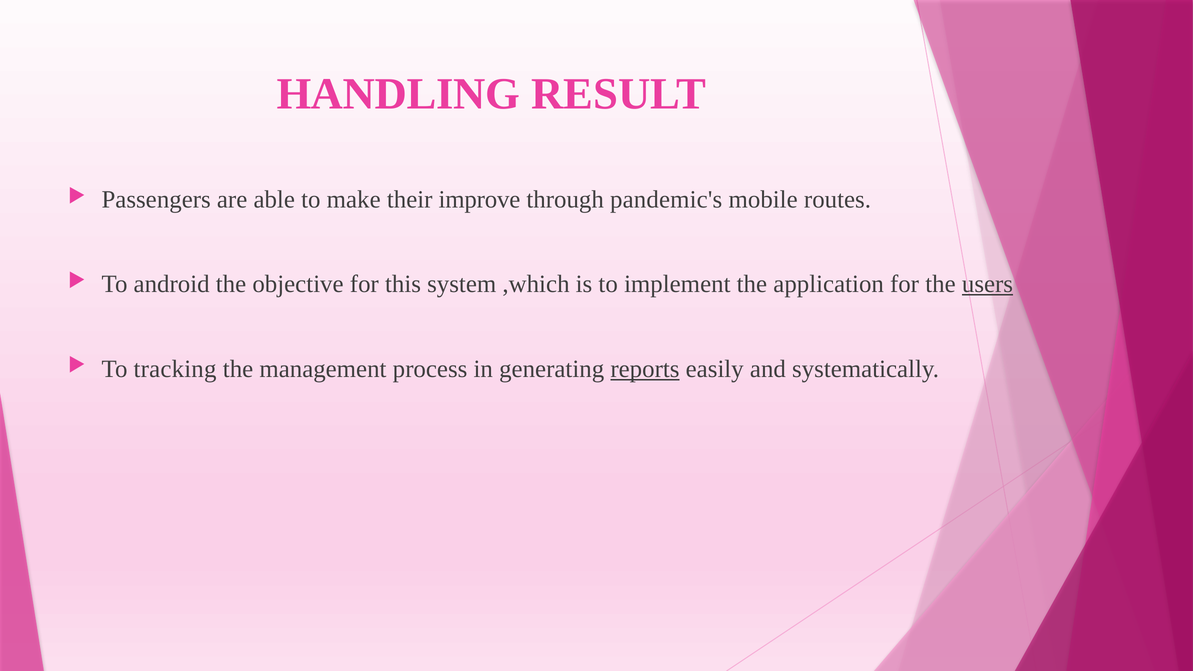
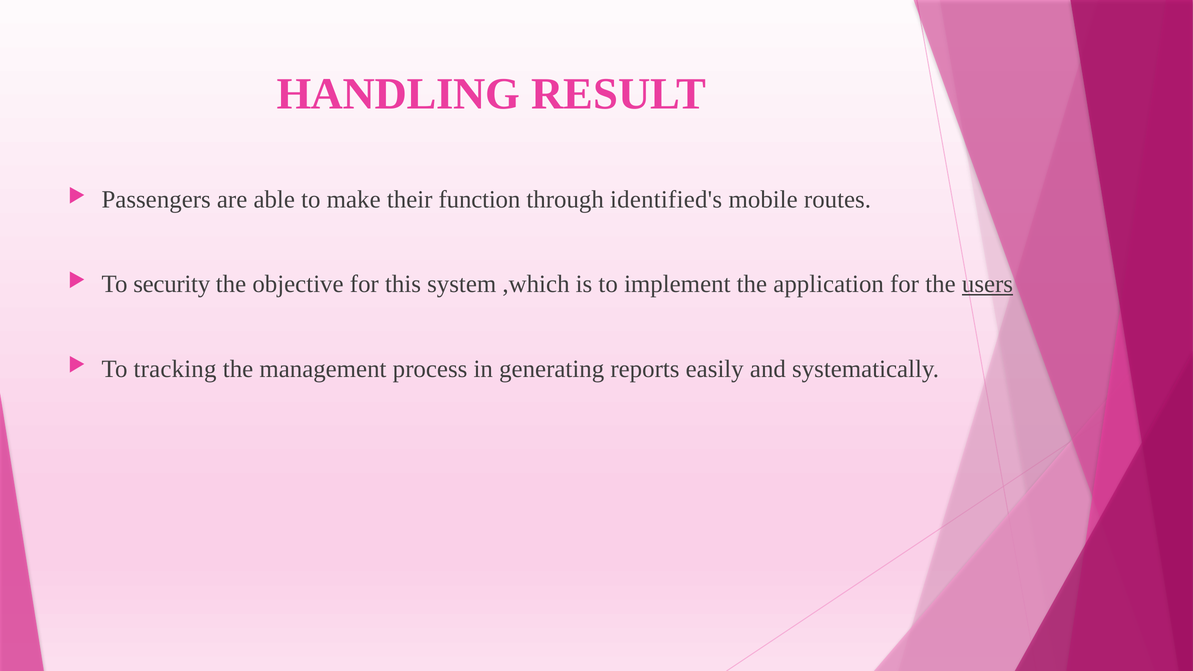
improve: improve -> function (479, 200)
pandemic's: pandemic's -> identified's (666, 200)
android: android -> security (172, 284)
reports underline: present -> none (645, 369)
